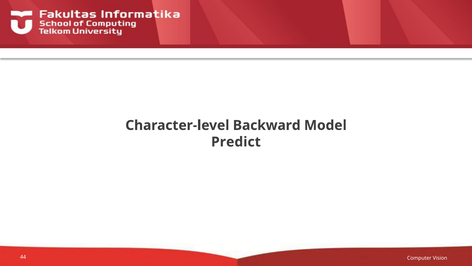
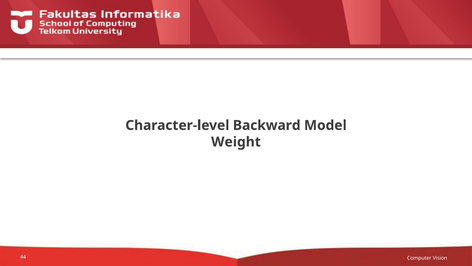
Predict: Predict -> Weight (236, 142)
